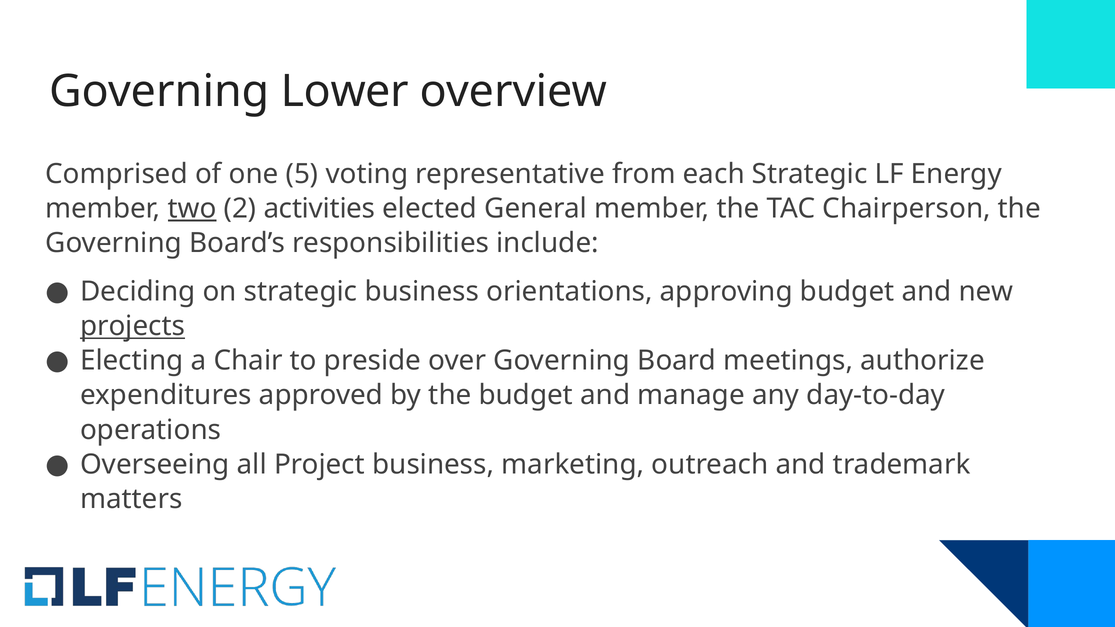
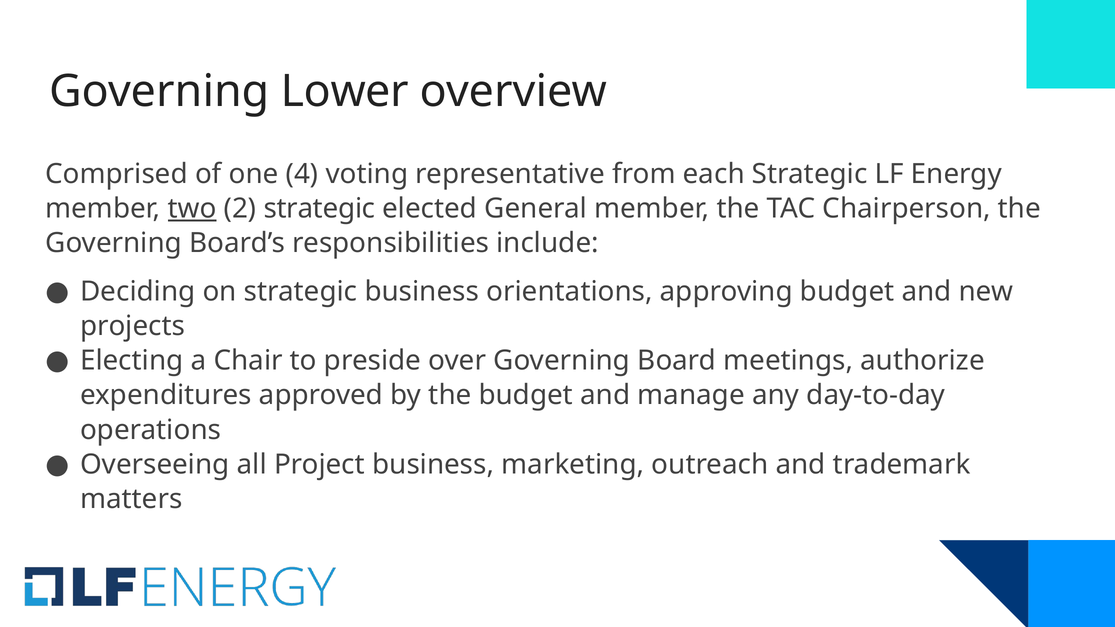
5: 5 -> 4 (302, 174)
2 activities: activities -> strategic (319, 209)
projects underline: present -> none (133, 326)
